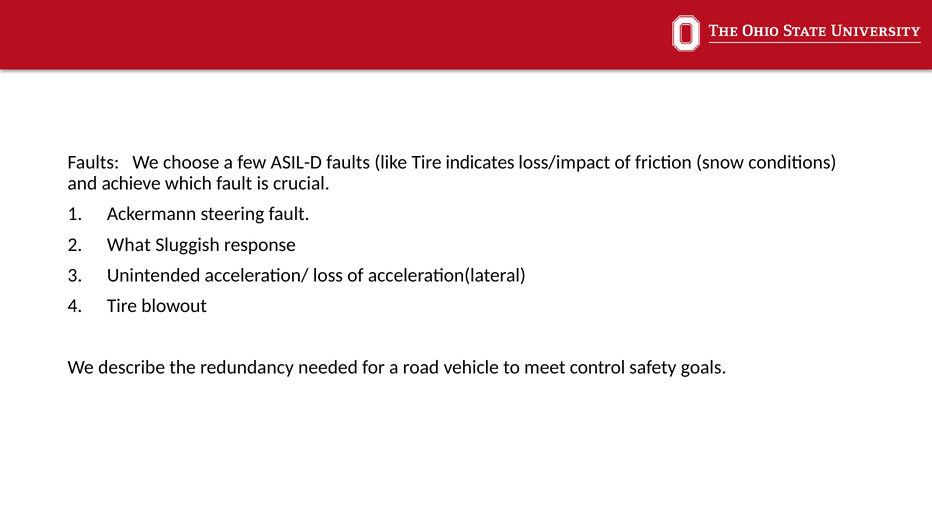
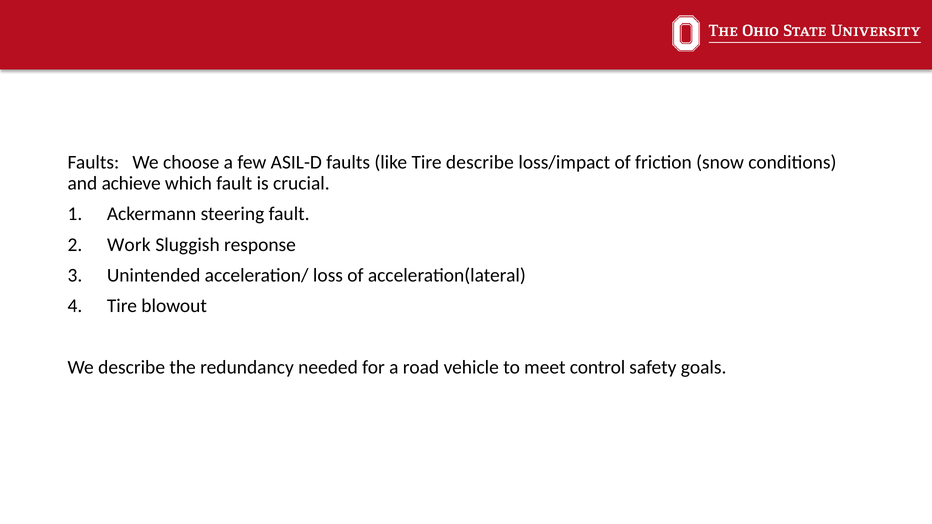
Tire indicates: indicates -> describe (480, 162)
What: What -> Work (129, 245)
